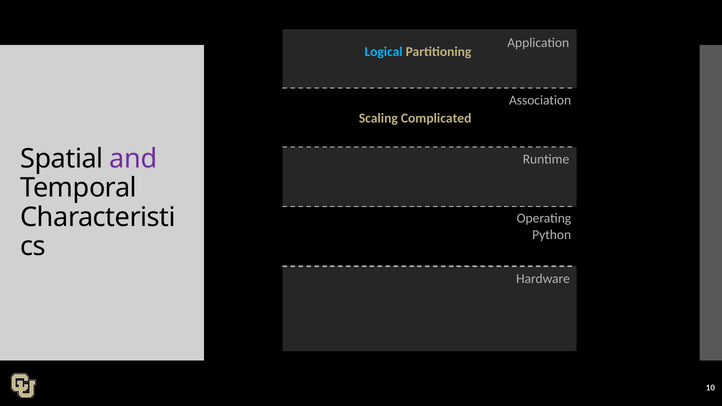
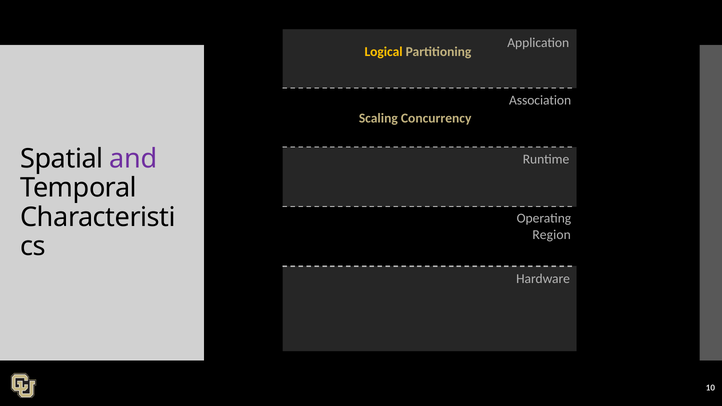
Logical colour: light blue -> yellow (384, 52)
Complicated: Complicated -> Concurrency (436, 118)
Python: Python -> Region (552, 235)
